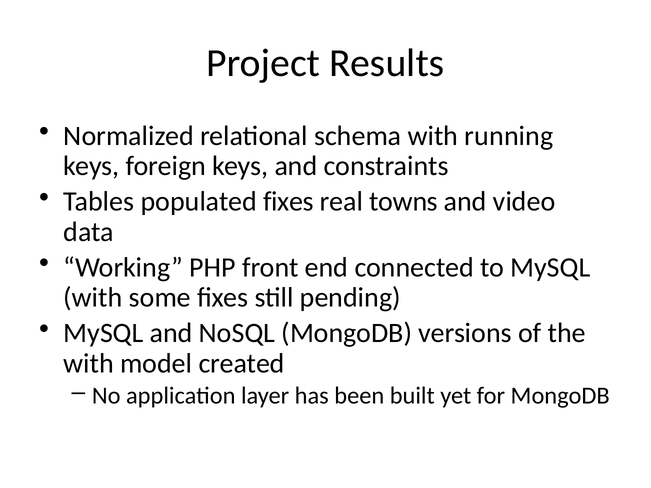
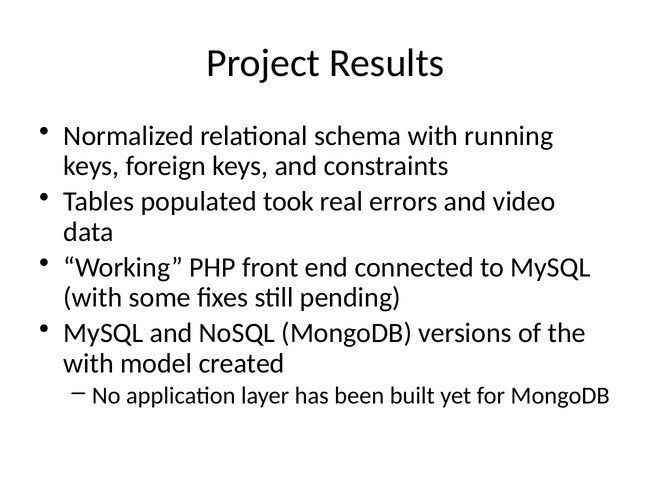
populated fixes: fixes -> took (289, 202)
towns: towns -> errors (404, 202)
